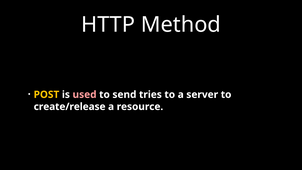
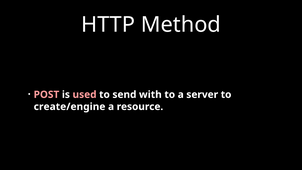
POST colour: yellow -> pink (46, 95)
tries: tries -> with (150, 95)
create/release: create/release -> create/engine (70, 107)
